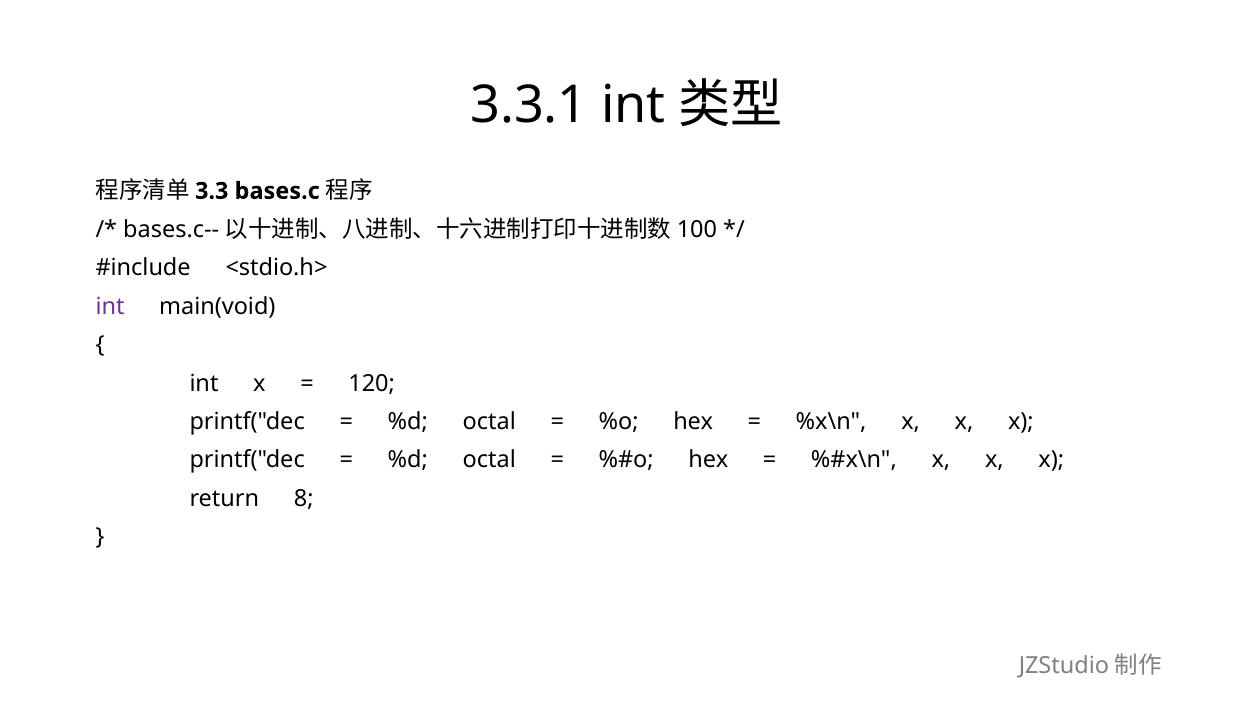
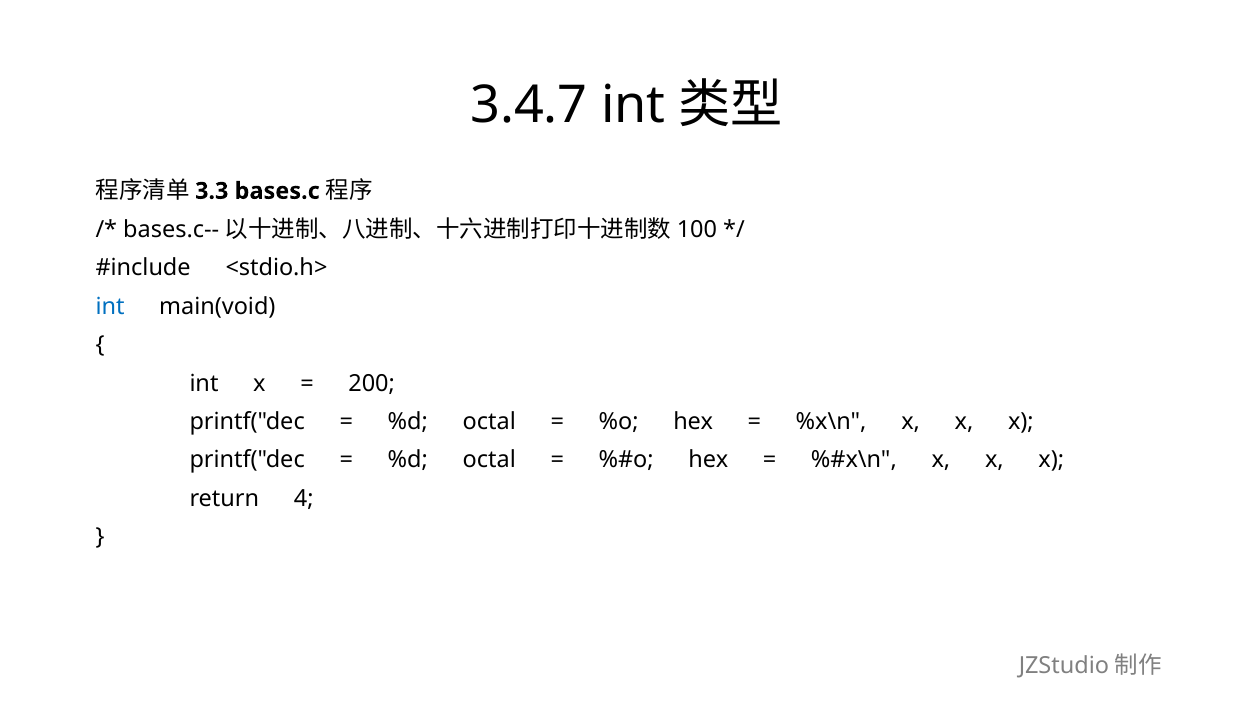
3.3.1: 3.3.1 -> 3.4.7 (529, 105)
int colour: purple -> blue (110, 306)
120: 120 -> 200 (372, 383)
8: 8 -> 4 (304, 499)
